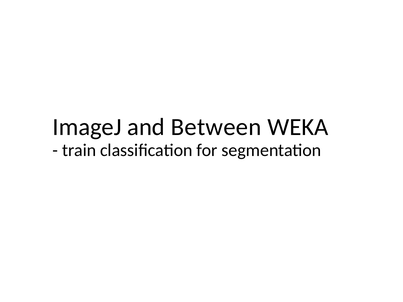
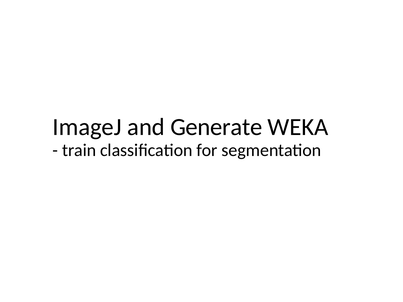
Between: Between -> Generate (216, 127)
